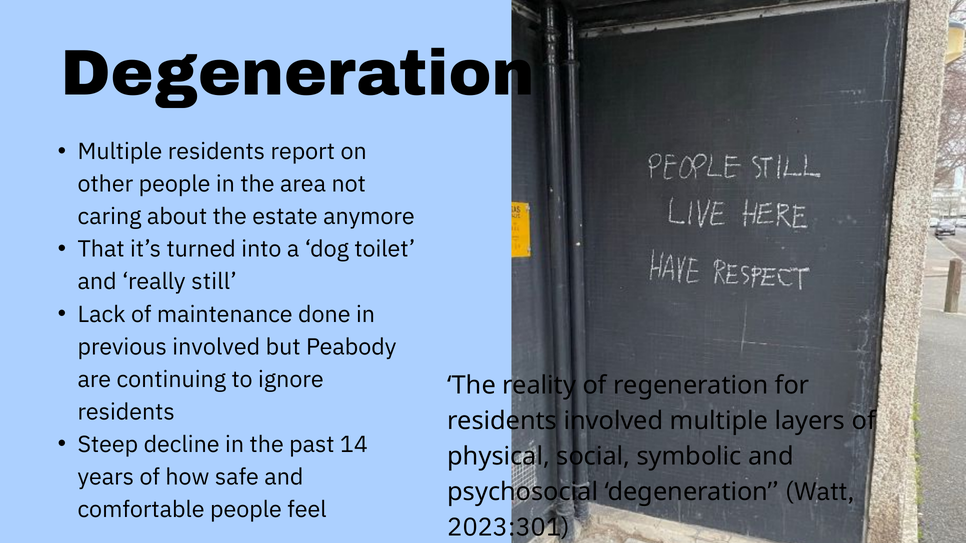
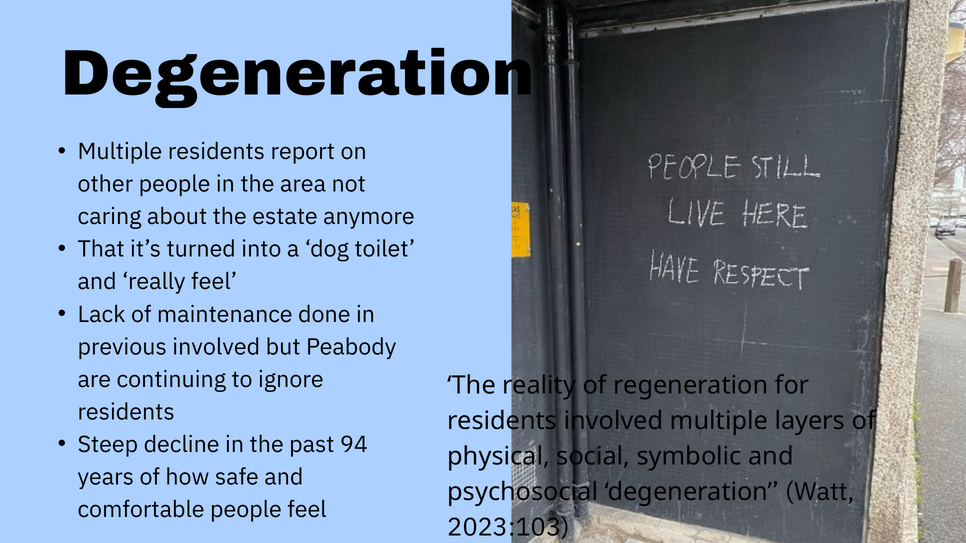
really still: still -> feel (214, 282)
14: 14 -> 94 (354, 445)
2023:301: 2023:301 -> 2023:103 (509, 528)
